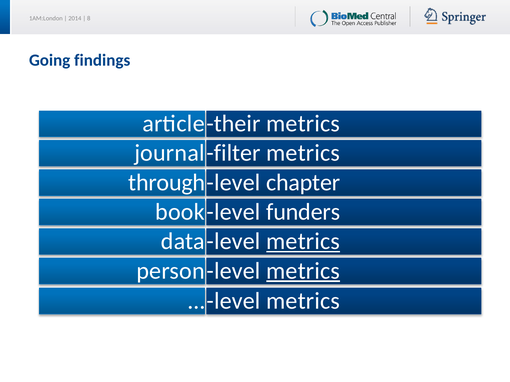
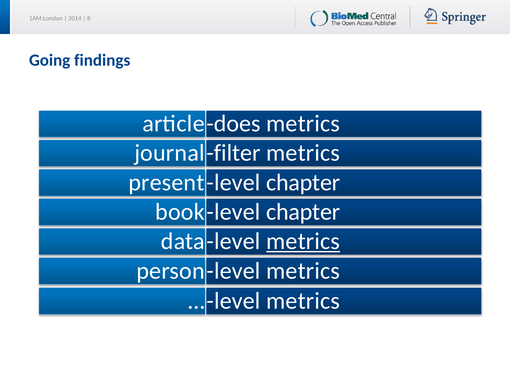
their: their -> does (234, 124)
through: through -> present (166, 183)
funders: funders -> chapter (303, 212)
metrics underline: present -> none (303, 271)
